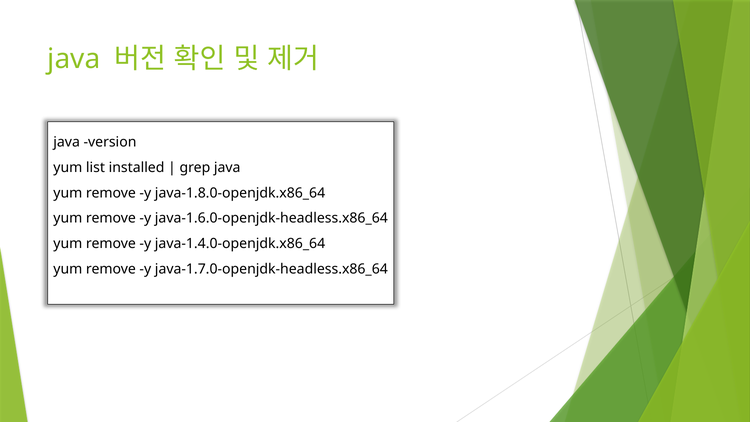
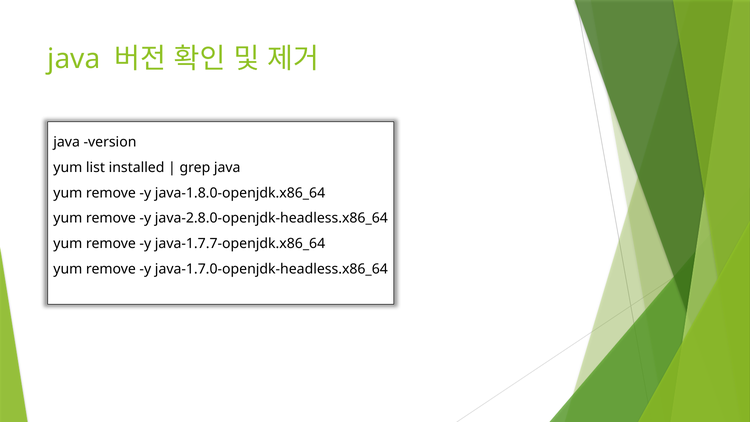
java-1.6.0-openjdk-headless.x86_64: java-1.6.0-openjdk-headless.x86_64 -> java-2.8.0-openjdk-headless.x86_64 (271, 218)
java-1.4.0-openjdk.x86_64: java-1.4.0-openjdk.x86_64 -> java-1.7.7-openjdk.x86_64 (240, 244)
